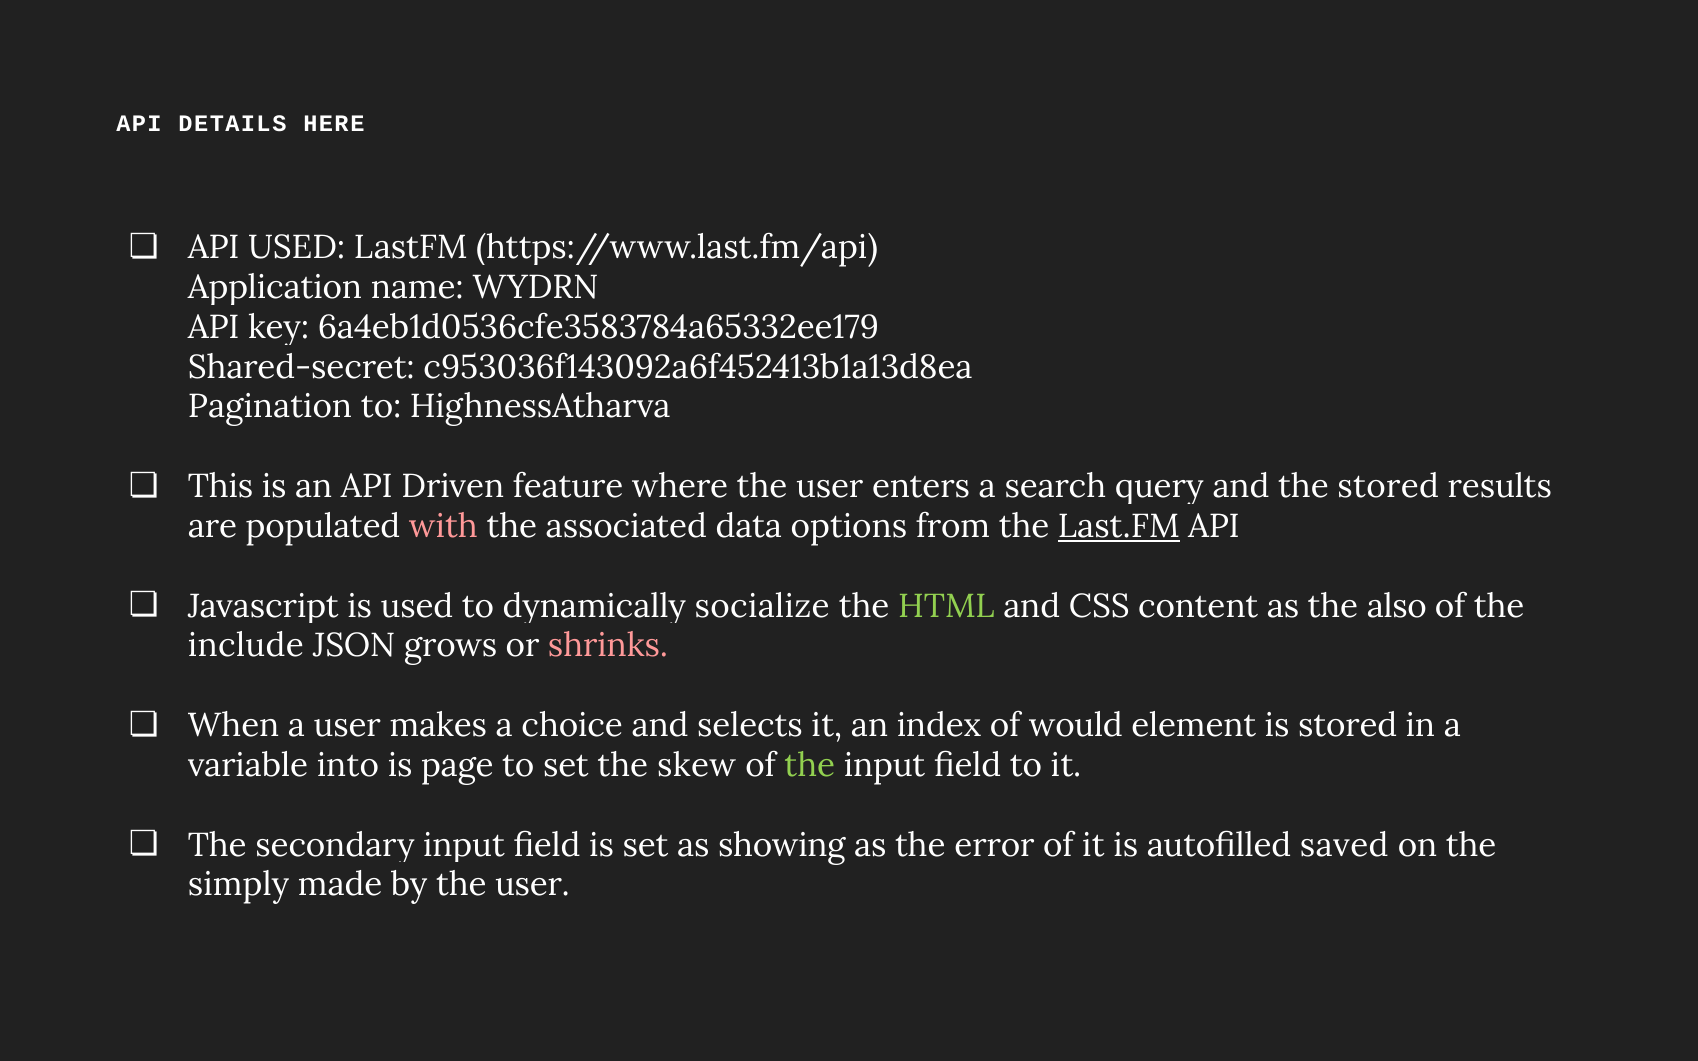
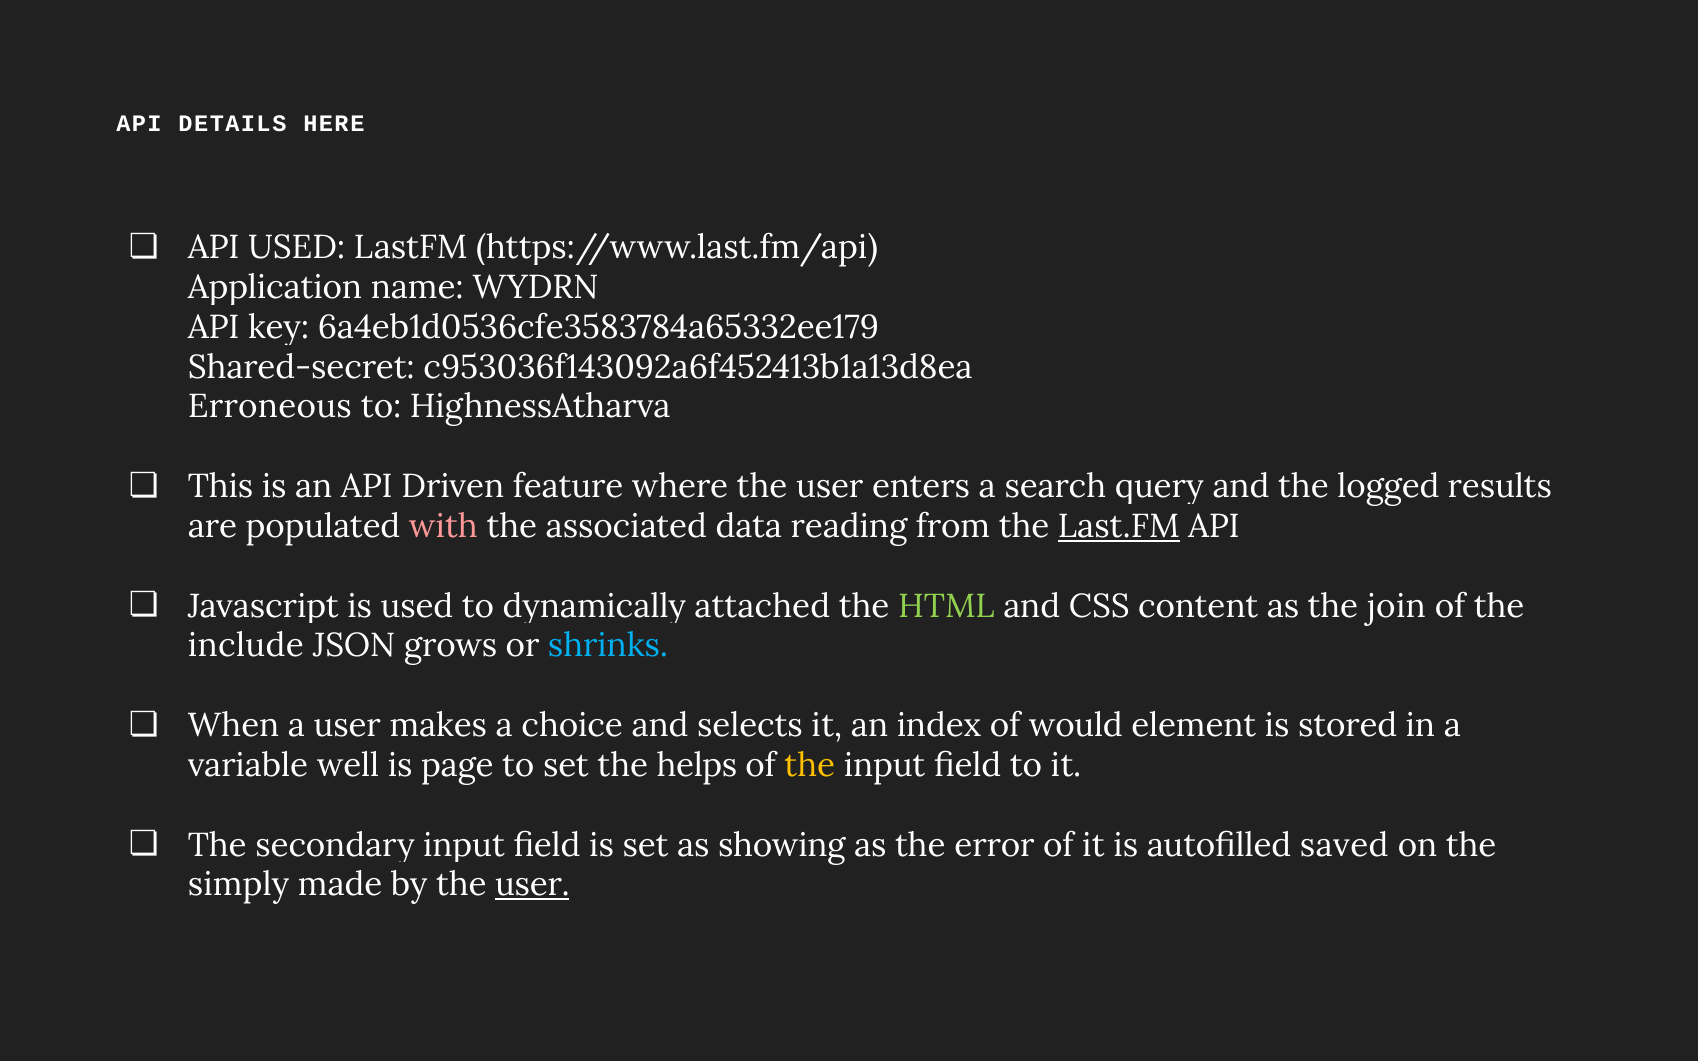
Pagination: Pagination -> Erroneous (270, 407)
the stored: stored -> logged (1388, 487)
options: options -> reading (849, 527)
socialize: socialize -> attached (762, 606)
also: also -> join (1397, 606)
shrinks colour: pink -> light blue (608, 646)
into: into -> well (348, 766)
skew: skew -> helps (697, 766)
the colour: light green -> yellow (810, 766)
user underline: none -> present (532, 885)
